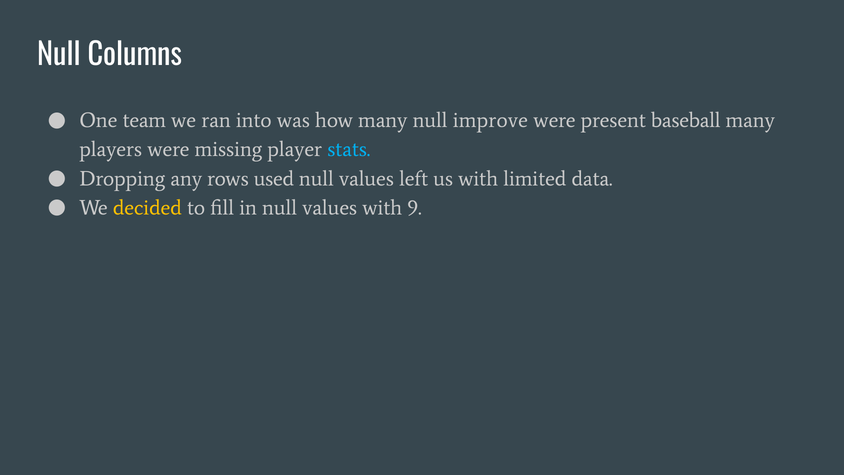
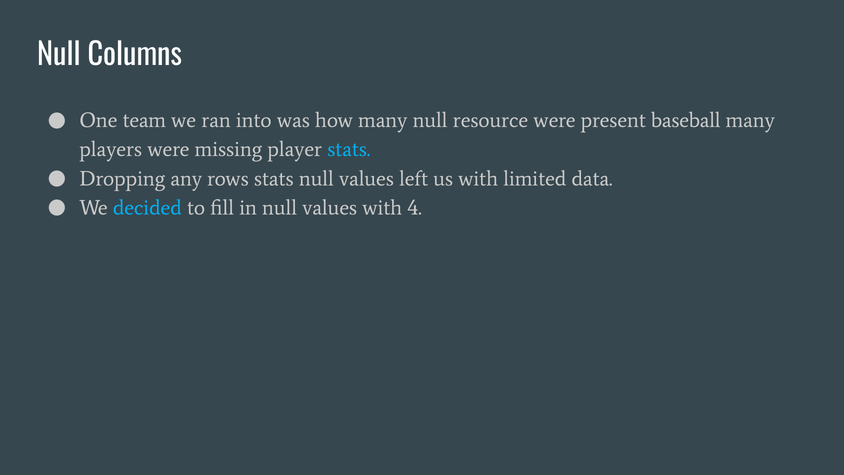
improve: improve -> resource (490, 120)
rows used: used -> stats (274, 179)
decided colour: yellow -> light blue (147, 208)
9: 9 -> 4 (415, 208)
